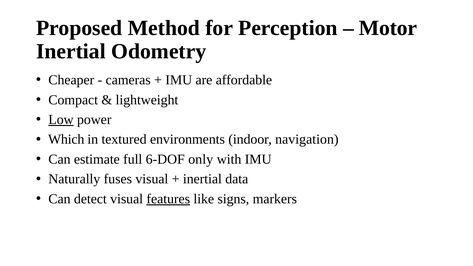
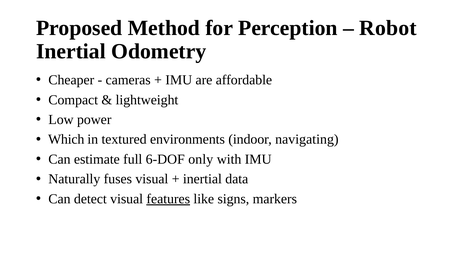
Motor: Motor -> Robot (388, 28)
Low underline: present -> none (61, 120)
navigation: navigation -> navigating (307, 139)
